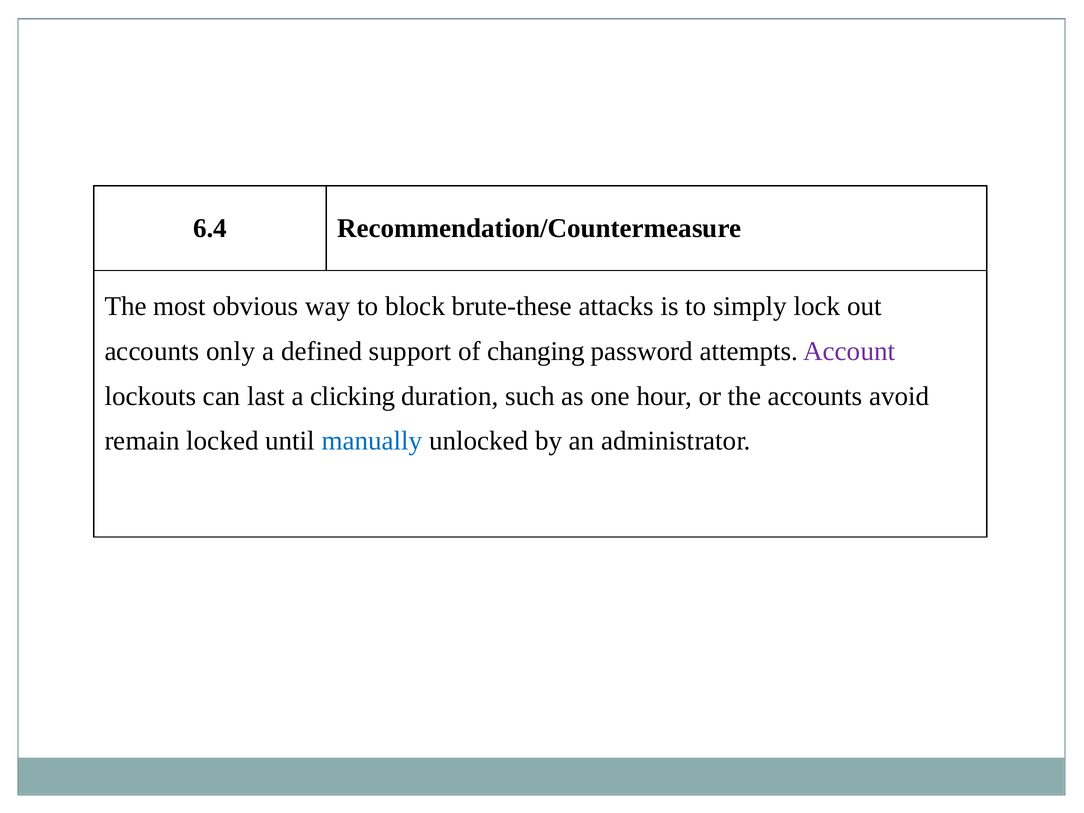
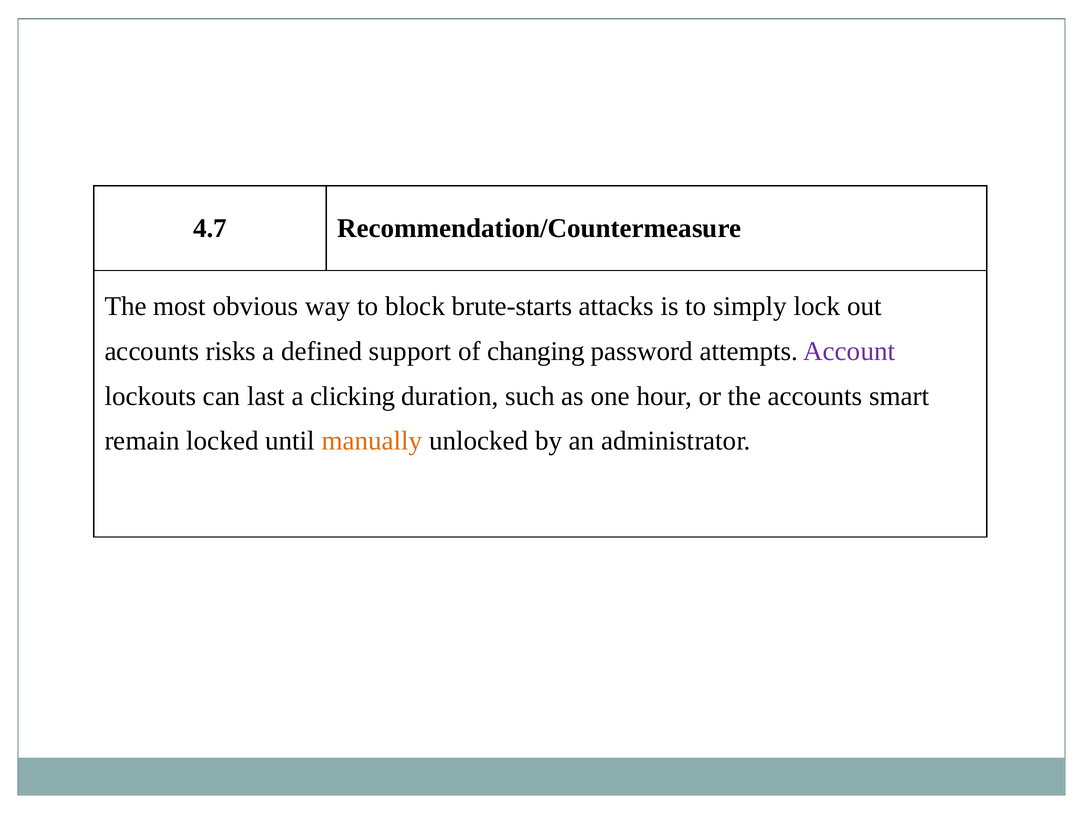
6.4: 6.4 -> 4.7 (210, 228)
brute-these: brute-these -> brute-starts (512, 306)
only: only -> risks (231, 351)
avoid: avoid -> smart (899, 396)
manually colour: blue -> orange (372, 441)
